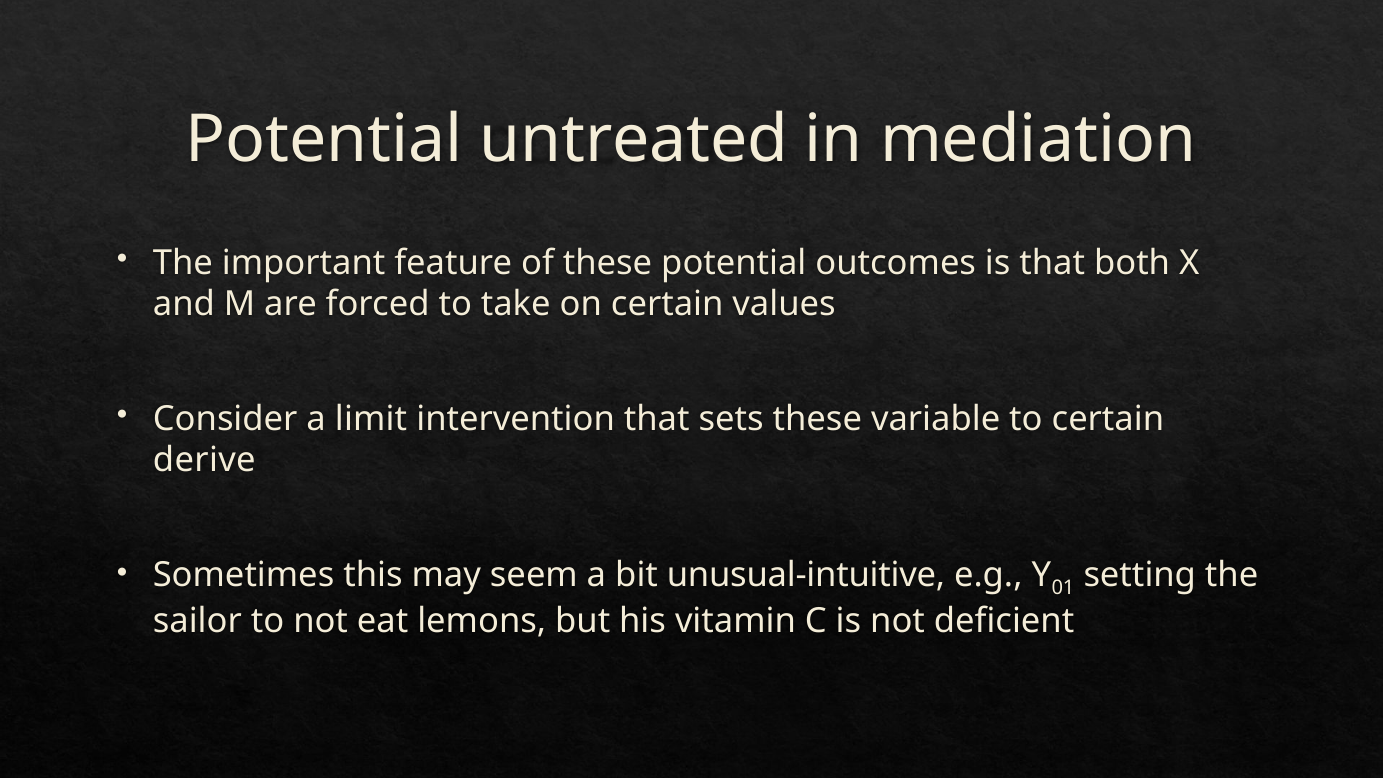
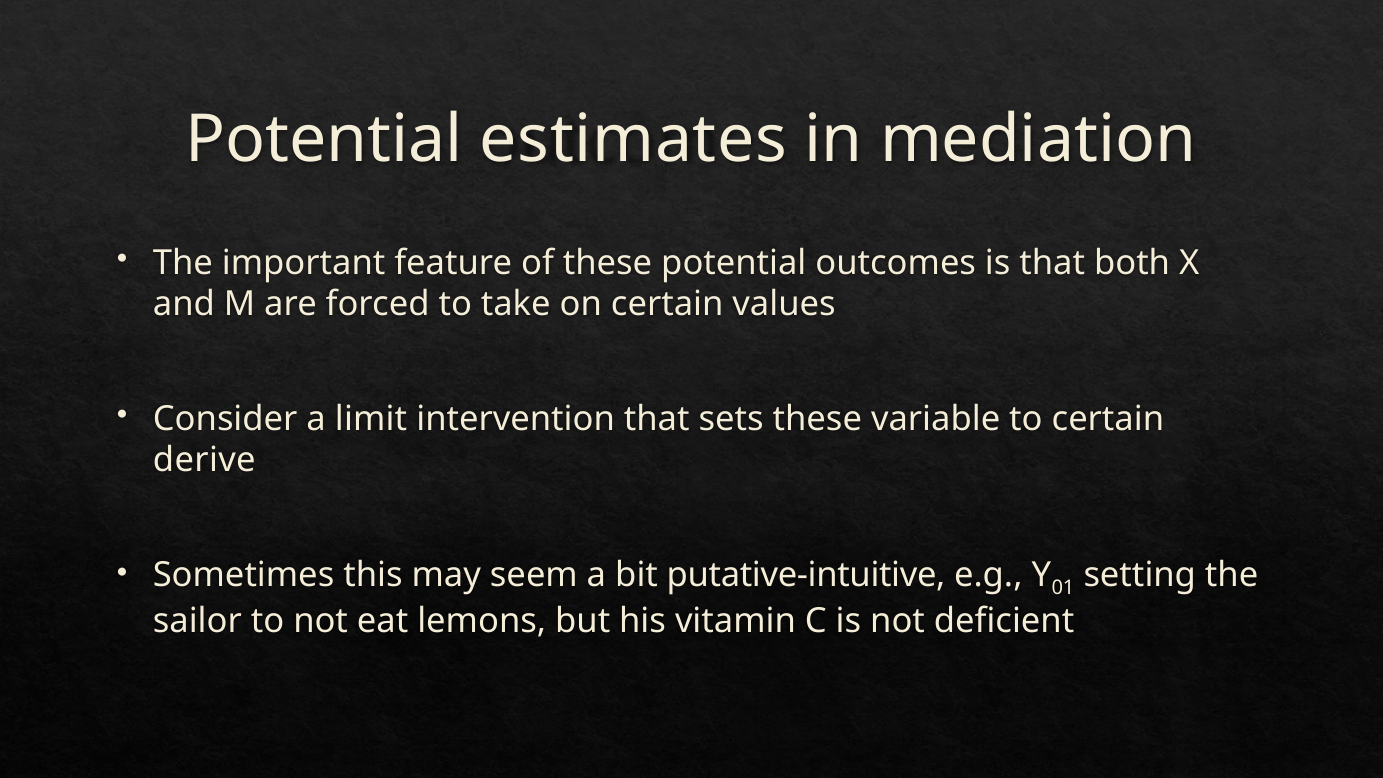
untreated: untreated -> estimates (634, 140)
unusual-intuitive: unusual-intuitive -> putative-intuitive (806, 575)
